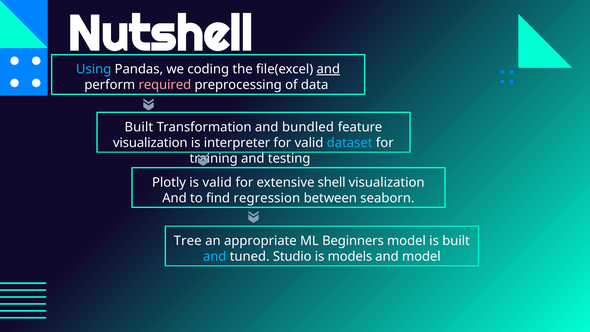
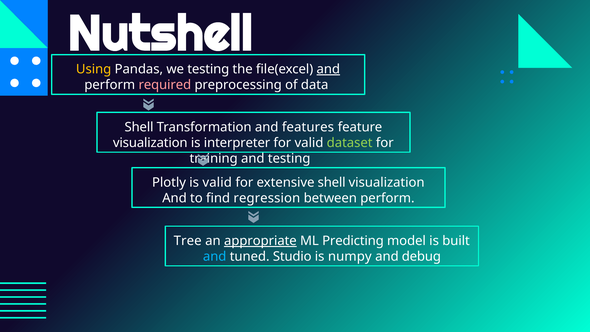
Using colour: light blue -> yellow (94, 69)
we coding: coding -> testing (208, 69)
Built: Built -> Shell (139, 127)
bundled: bundled -> features (308, 127)
dataset colour: light blue -> light green (350, 143)
between seaborn: seaborn -> perform (387, 198)
appropriate underline: none -> present (260, 241)
Beginners: Beginners -> Predicting (353, 241)
models: models -> numpy (350, 256)
and model: model -> debug (421, 256)
